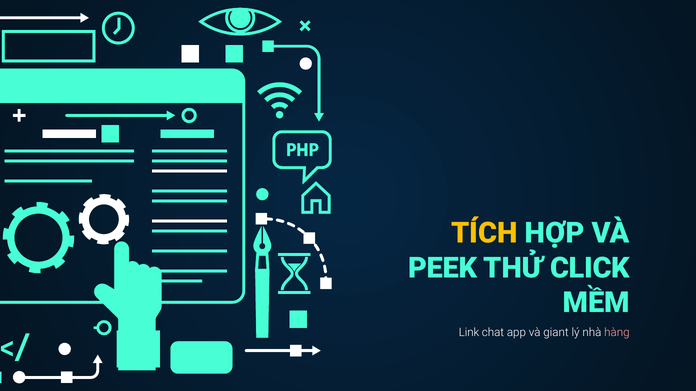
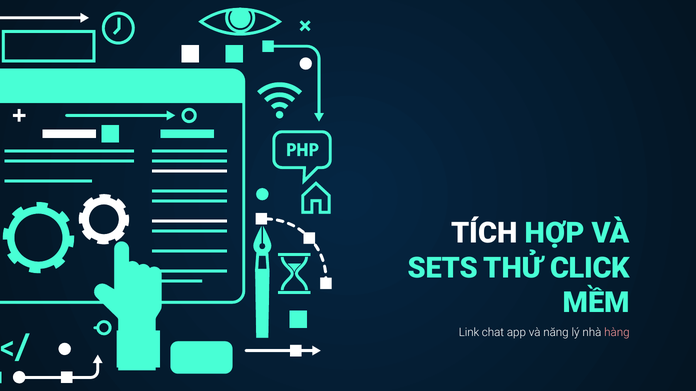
TÍCH colour: yellow -> white (484, 234)
PEEK: PEEK -> SETS (443, 268)
giant: giant -> năng (556, 333)
